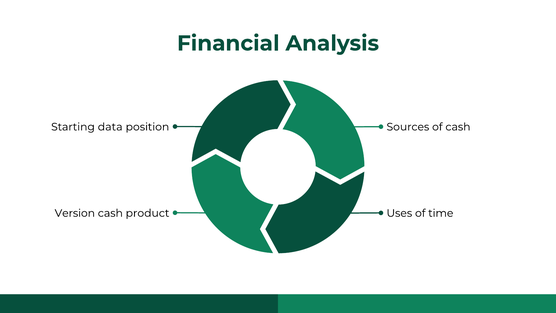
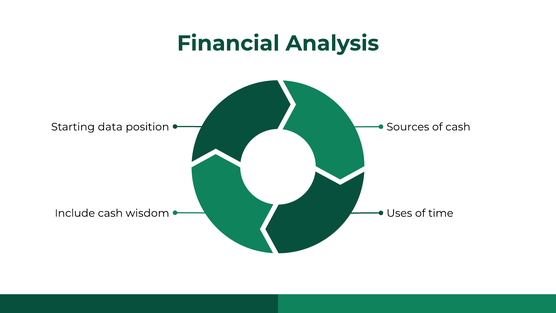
Version: Version -> Include (75, 213)
product: product -> wisdom (147, 213)
